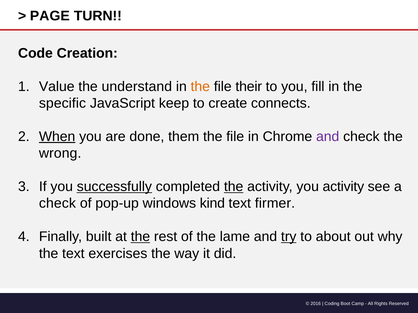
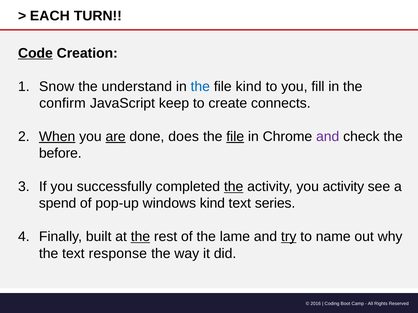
PAGE: PAGE -> EACH (50, 16)
Code underline: none -> present (35, 53)
Value: Value -> Snow (57, 87)
the colour: orange -> blue (200, 87)
file their: their -> kind (249, 87)
specific: specific -> confirm (62, 103)
are underline: none -> present (116, 137)
them: them -> does (184, 137)
file underline: none -> present (235, 137)
wrong: wrong -> before (60, 153)
successfully underline: present -> none (114, 187)
check: check -> spend (58, 204)
firmer: firmer -> series (275, 204)
about: about -> name (333, 237)
exercises: exercises -> response (118, 254)
